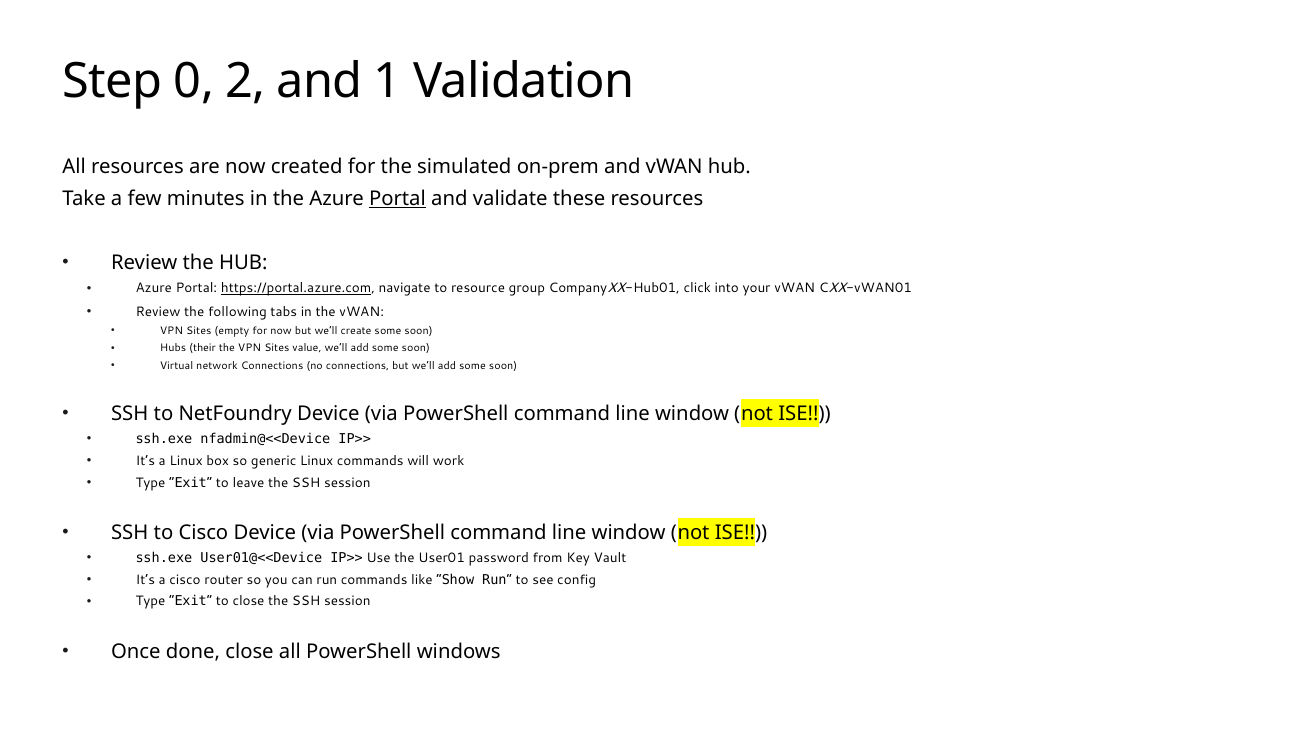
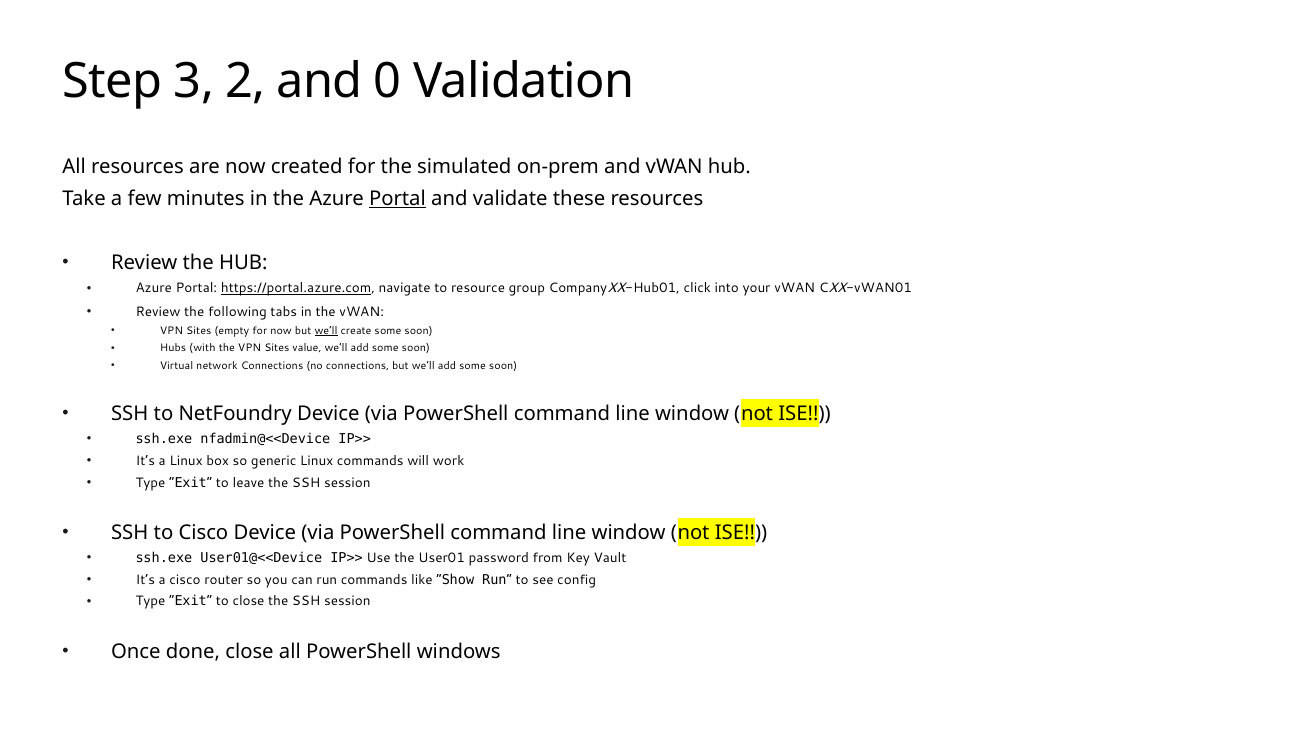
0: 0 -> 3 (194, 81)
1: 1 -> 0 (388, 81)
we’ll underline: none -> present (326, 331)
their: their -> with (202, 348)
